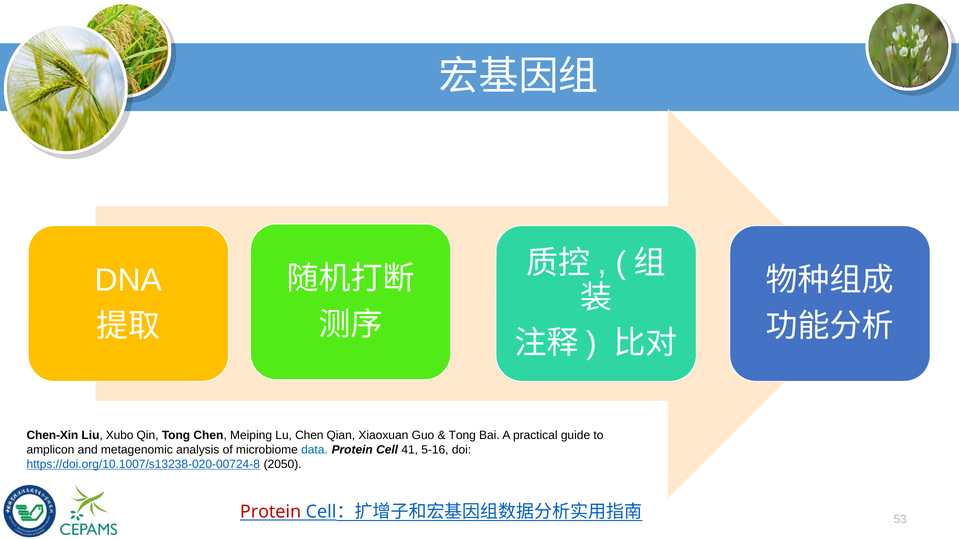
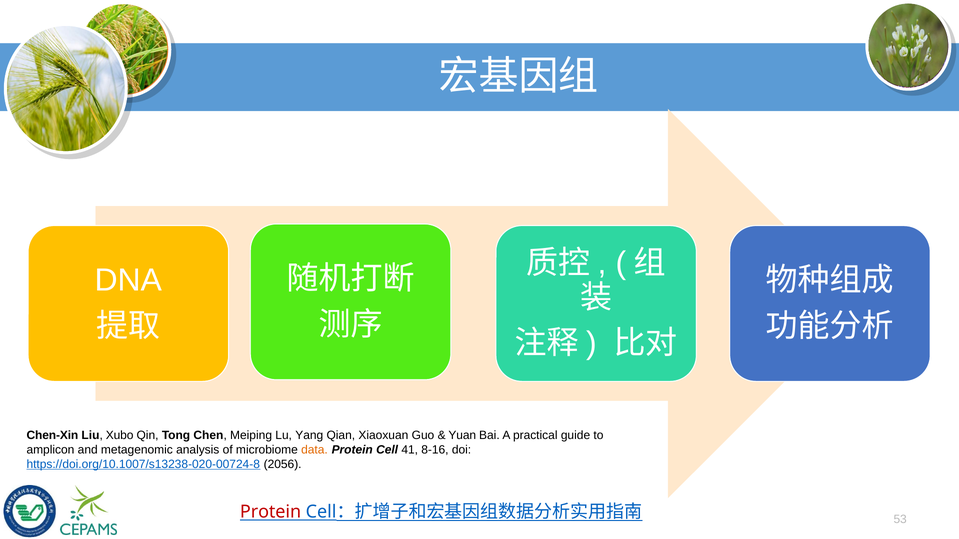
Lu Chen: Chen -> Yang (309, 436)
Tong: Tong -> Yuan (462, 436)
data colour: blue -> orange (314, 450)
5-16: 5-16 -> 8-16 (435, 450)
2050: 2050 -> 2056 (283, 465)
